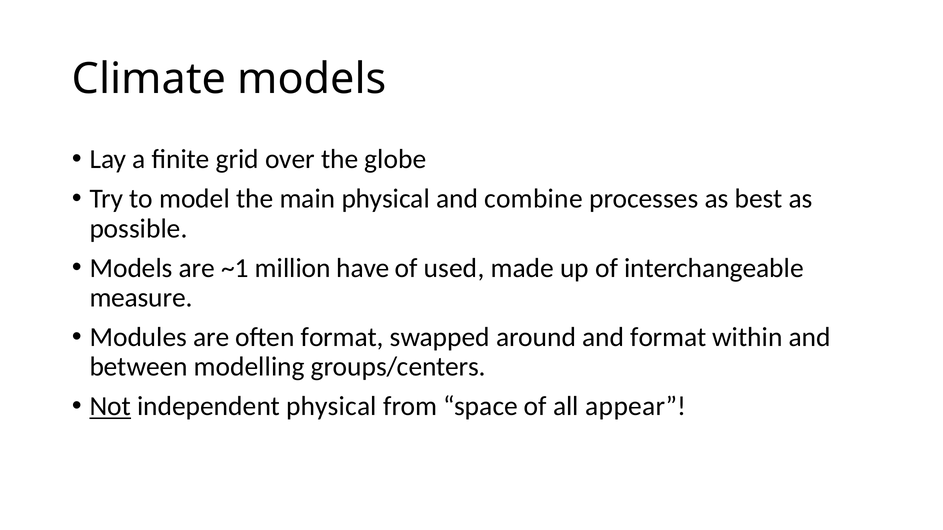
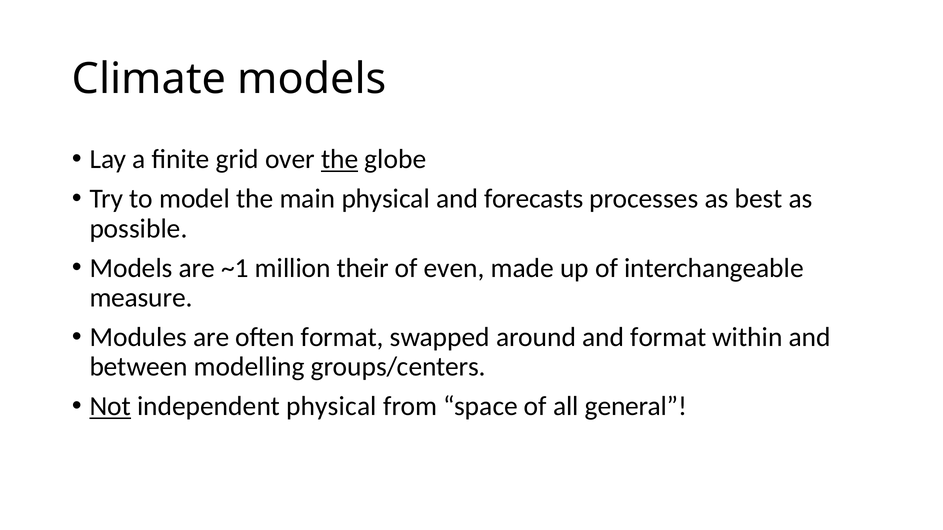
the underline: none -> present (340, 159)
combine: combine -> forecasts (534, 199)
have: have -> their (363, 268)
used: used -> even (454, 268)
appear: appear -> general (636, 407)
